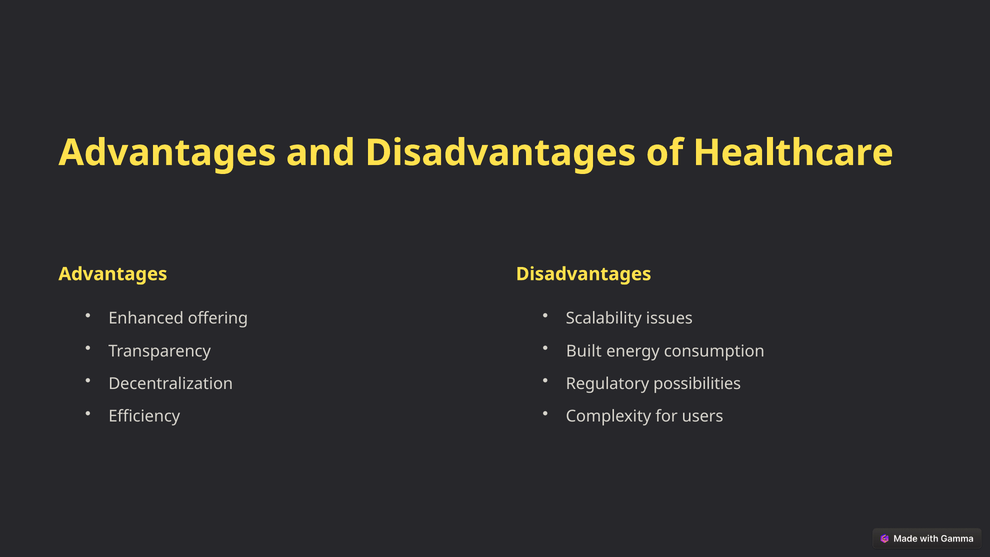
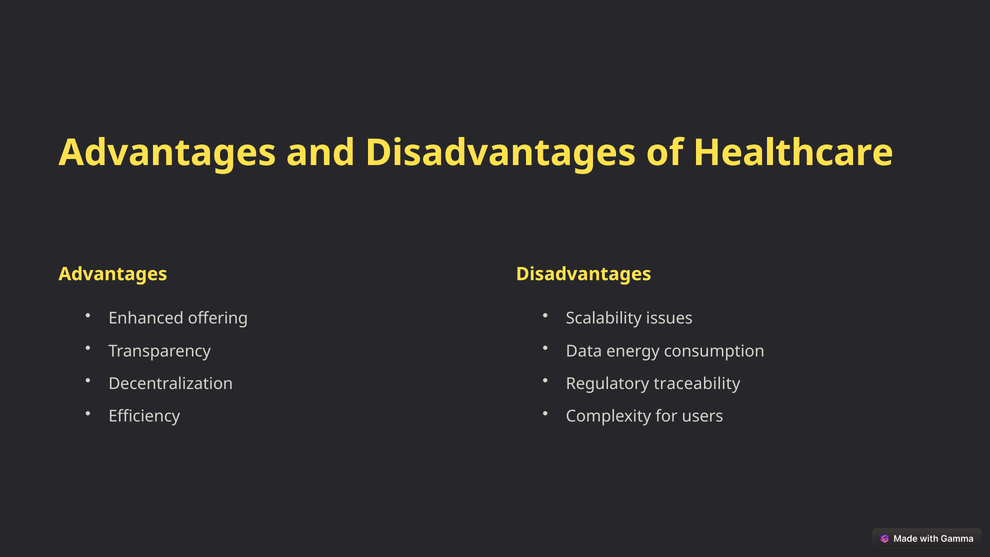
Built: Built -> Data (584, 351)
possibilities: possibilities -> traceability (697, 384)
